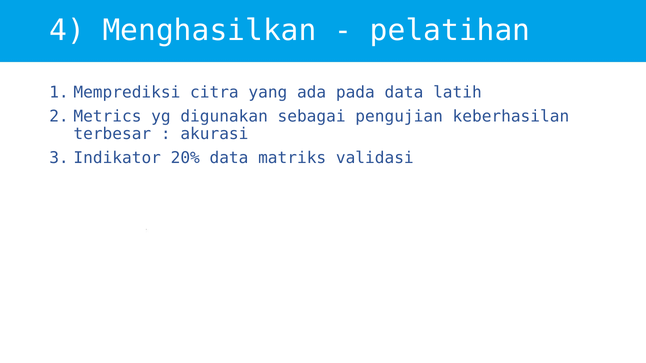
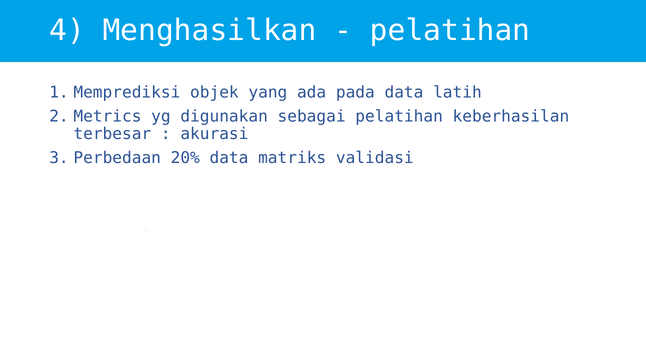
citra: citra -> objek (214, 92)
sebagai pengujian: pengujian -> pelatihan (399, 116)
Indikator: Indikator -> Perbedaan (117, 158)
